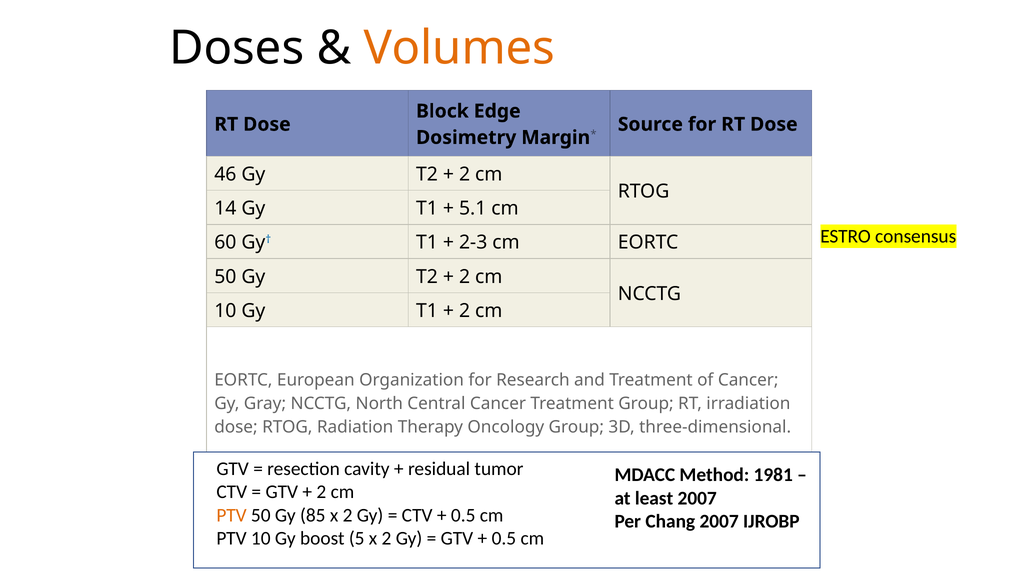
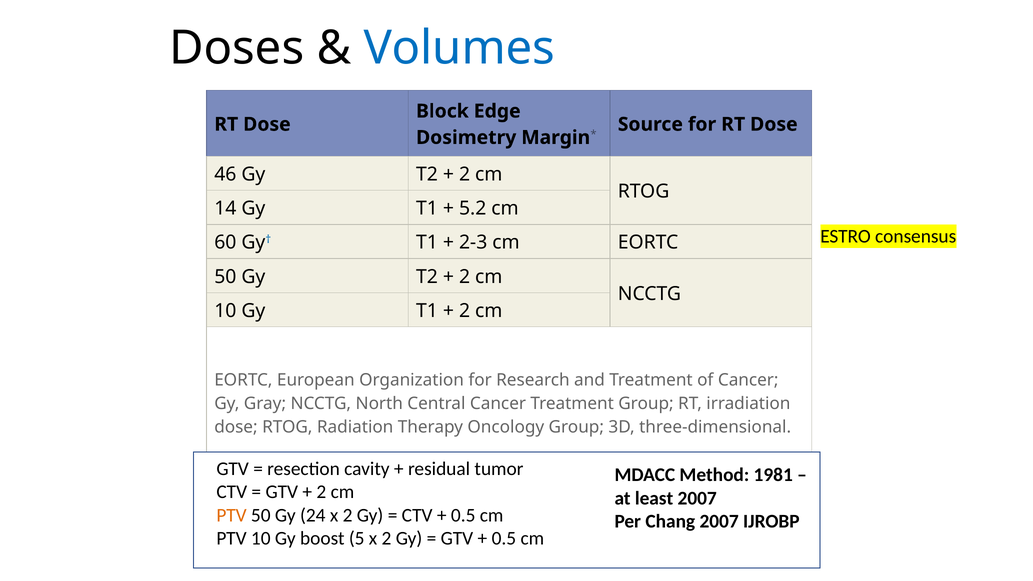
Volumes colour: orange -> blue (459, 48)
5.1: 5.1 -> 5.2 (473, 208)
85: 85 -> 24 (313, 515)
